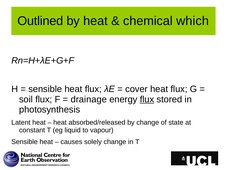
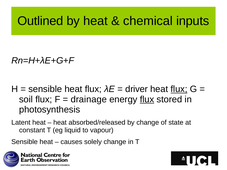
which: which -> inputs (193, 21)
cover: cover -> driver (137, 89)
flux underline: none -> present (179, 89)
